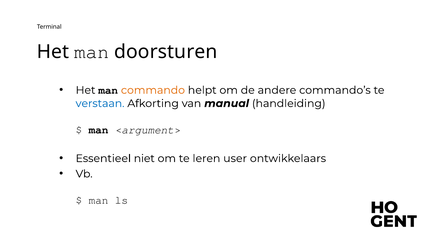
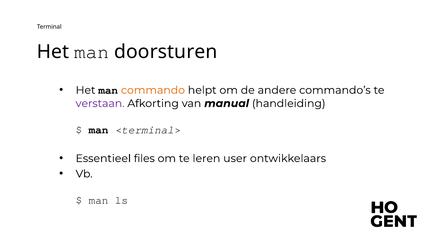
verstaan colour: blue -> purple (100, 104)
<argument>: <argument> -> <terminal> (148, 130)
niet: niet -> files (144, 159)
